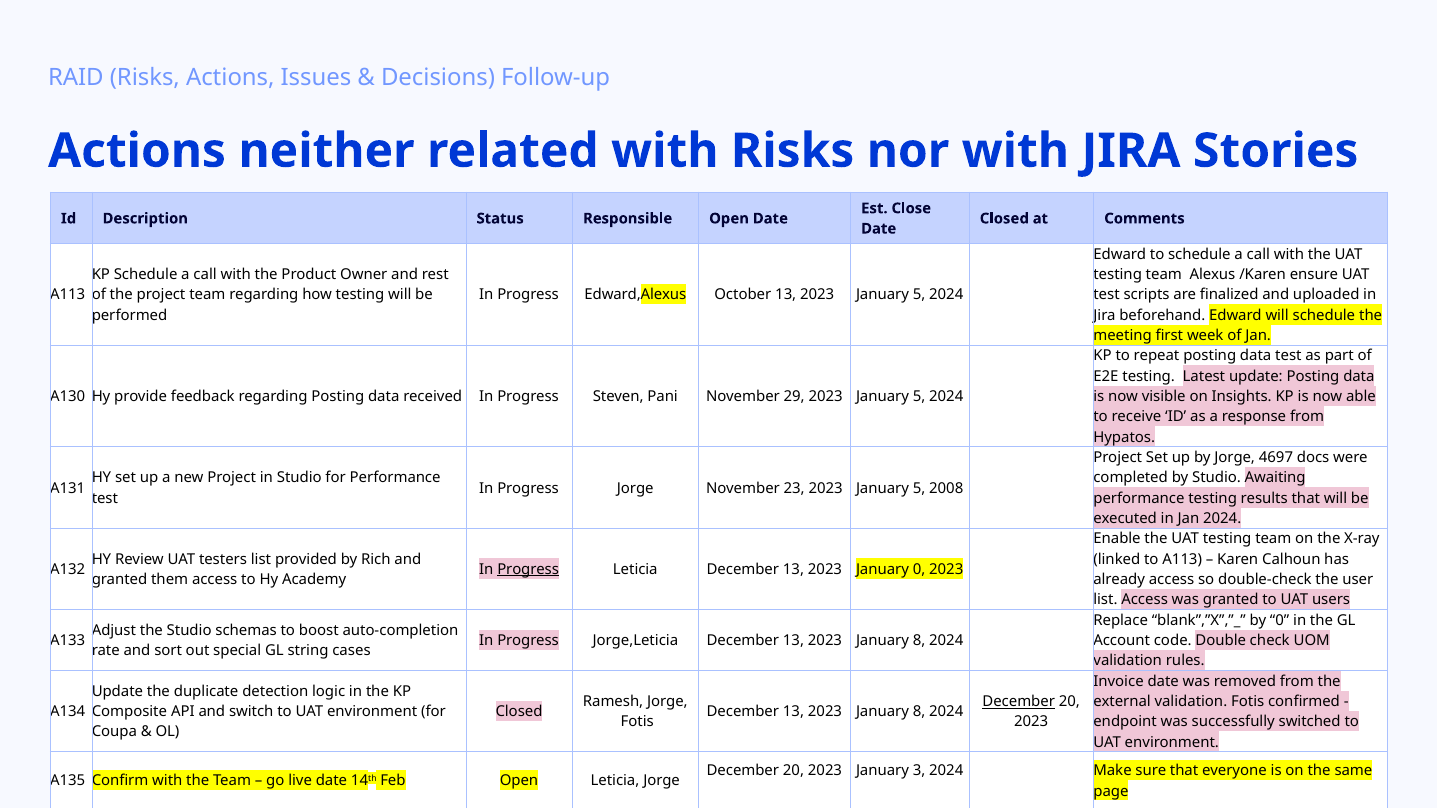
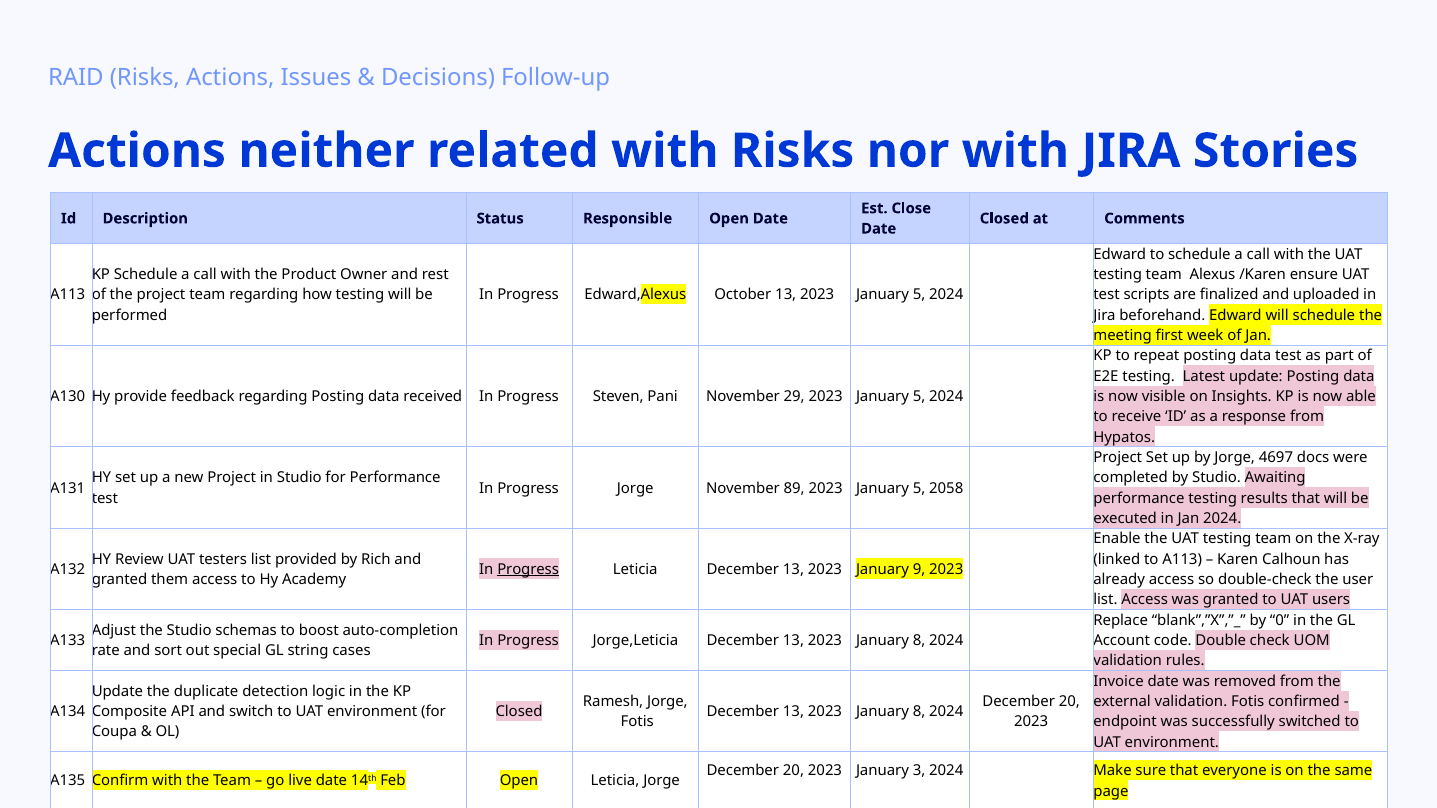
23: 23 -> 89 (794, 488)
2008: 2008 -> 2058 (946, 488)
January 0: 0 -> 9 (919, 570)
December underline: present -> none (1019, 702)
